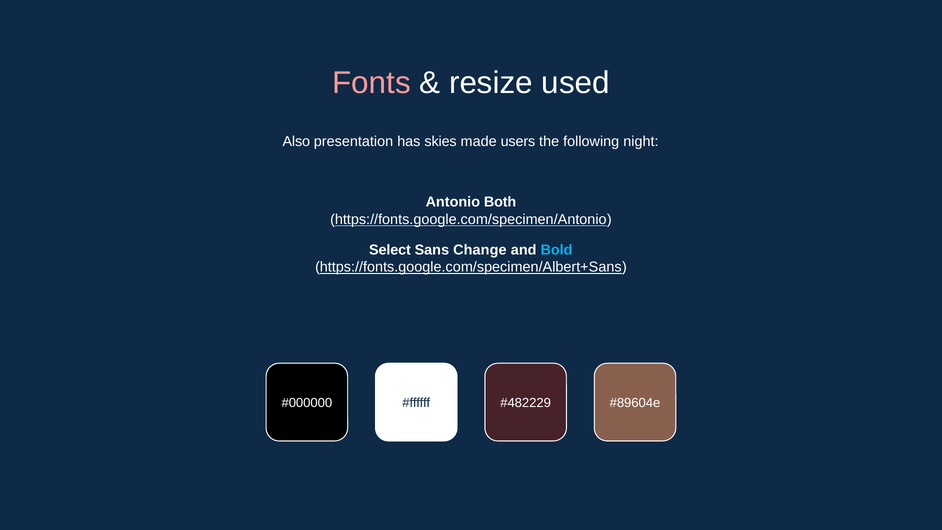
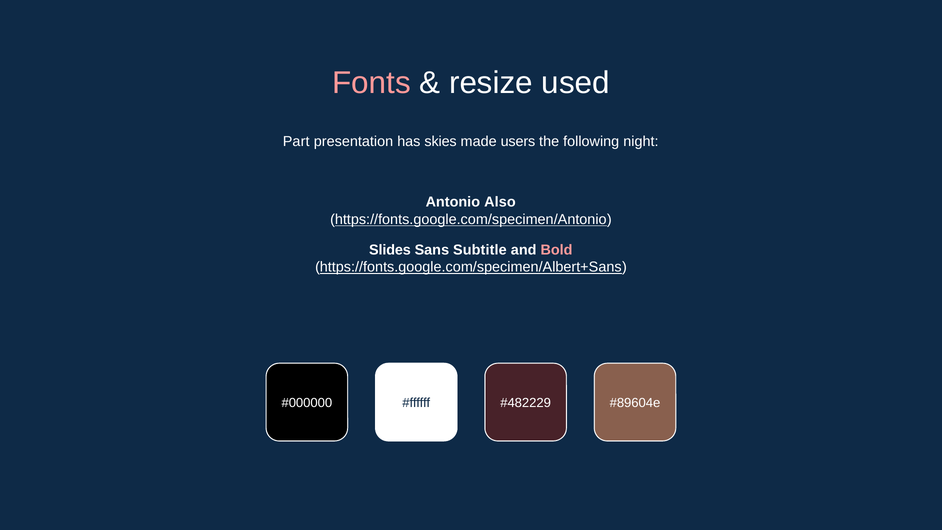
Also: Also -> Part (296, 141)
Both: Both -> Also (500, 202)
Select: Select -> Slides (390, 250)
Change: Change -> Subtitle (480, 250)
Bold colour: light blue -> pink (557, 250)
